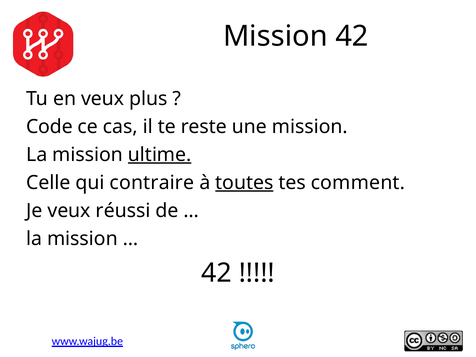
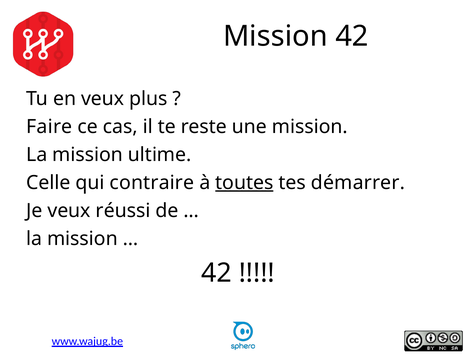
Code: Code -> Faire (49, 127)
ultime underline: present -> none (160, 155)
comment: comment -> démarrer (358, 183)
